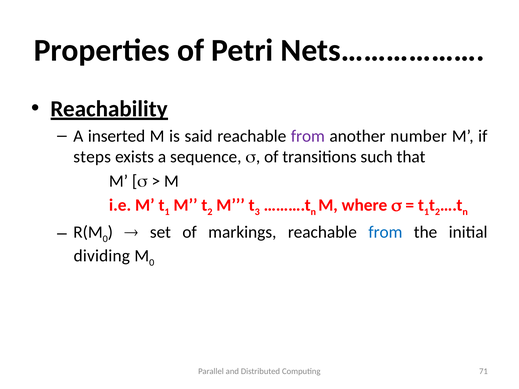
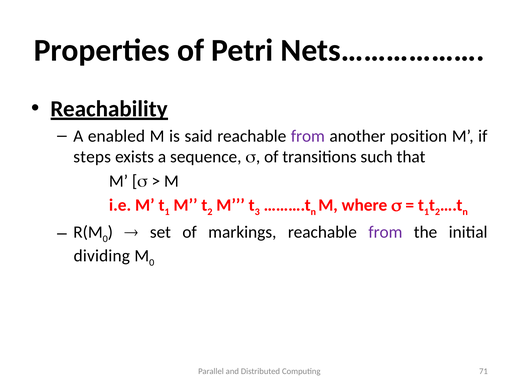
inserted: inserted -> enabled (116, 136)
number: number -> position (419, 136)
from colour: blue -> purple (385, 232)
